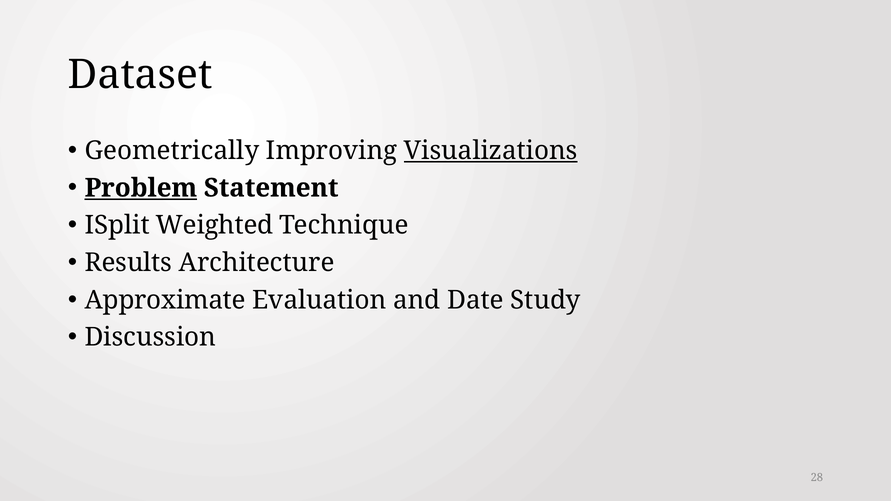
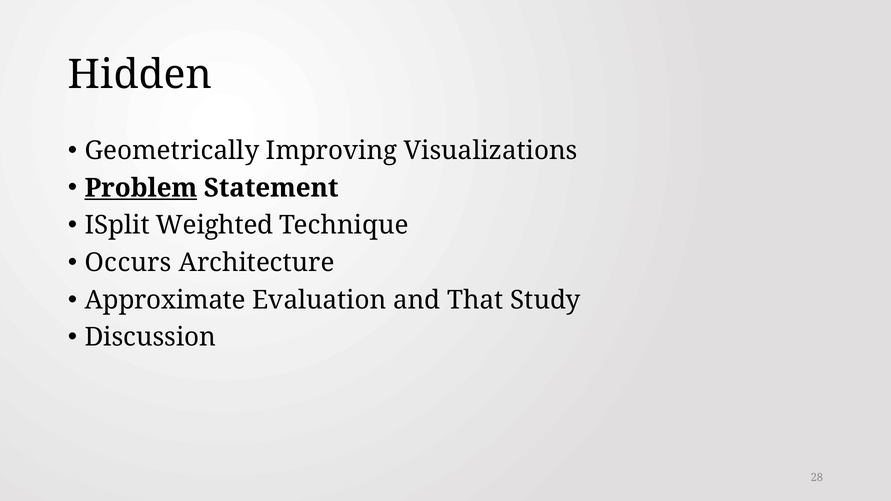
Dataset: Dataset -> Hidden (140, 75)
Visualizations underline: present -> none (491, 151)
Results: Results -> Occurs (128, 263)
Date: Date -> That (475, 300)
